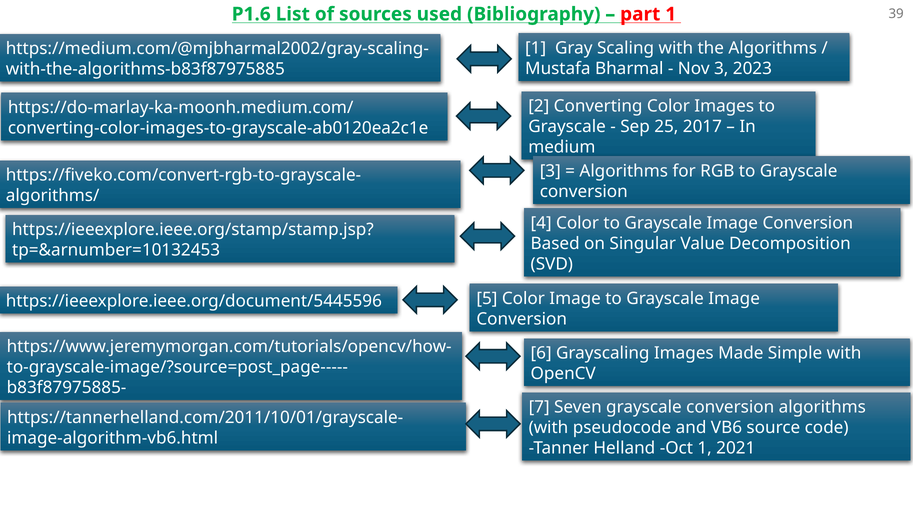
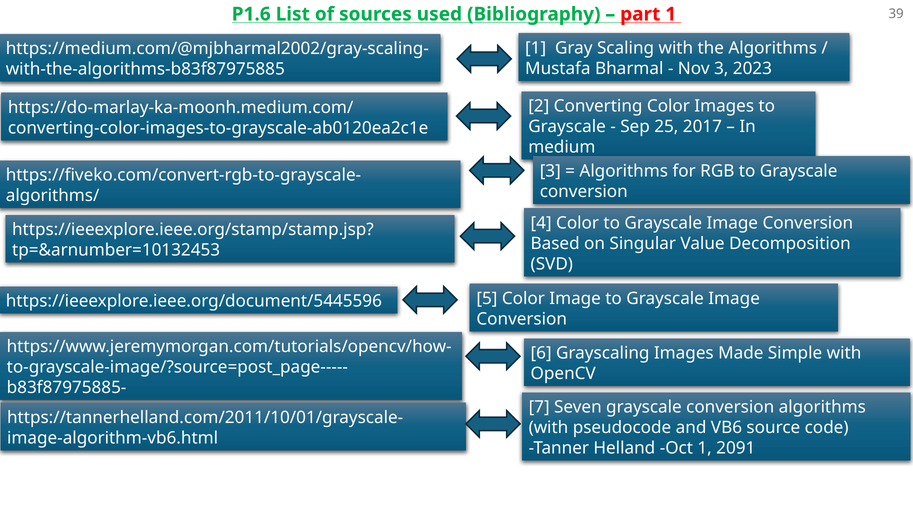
2021: 2021 -> 2091 (736, 449)
